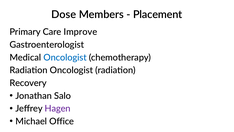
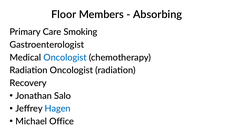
Dose: Dose -> Floor (64, 14)
Placement: Placement -> Absorbing (158, 14)
Improve: Improve -> Smoking (80, 32)
Hagen colour: purple -> blue (58, 108)
